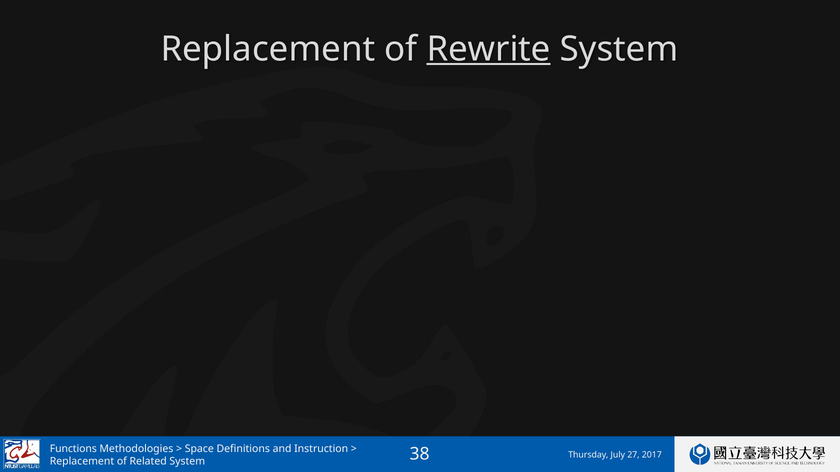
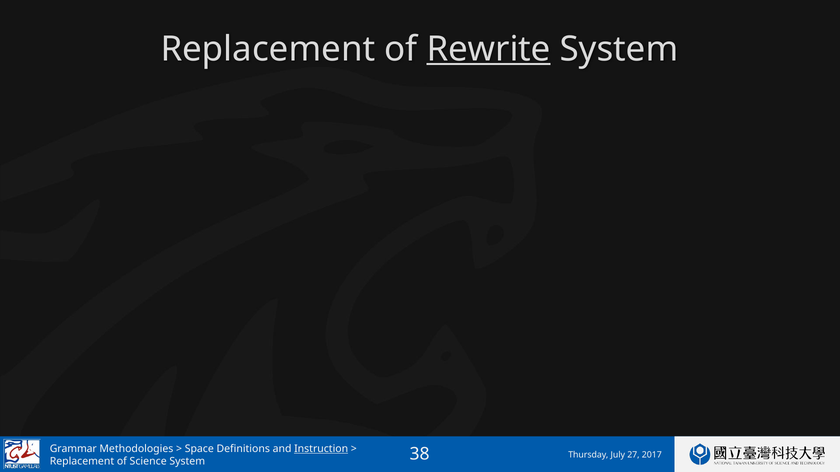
Functions: Functions -> Grammar (73, 449)
Instruction underline: none -> present (321, 449)
Related: Related -> Science (148, 462)
